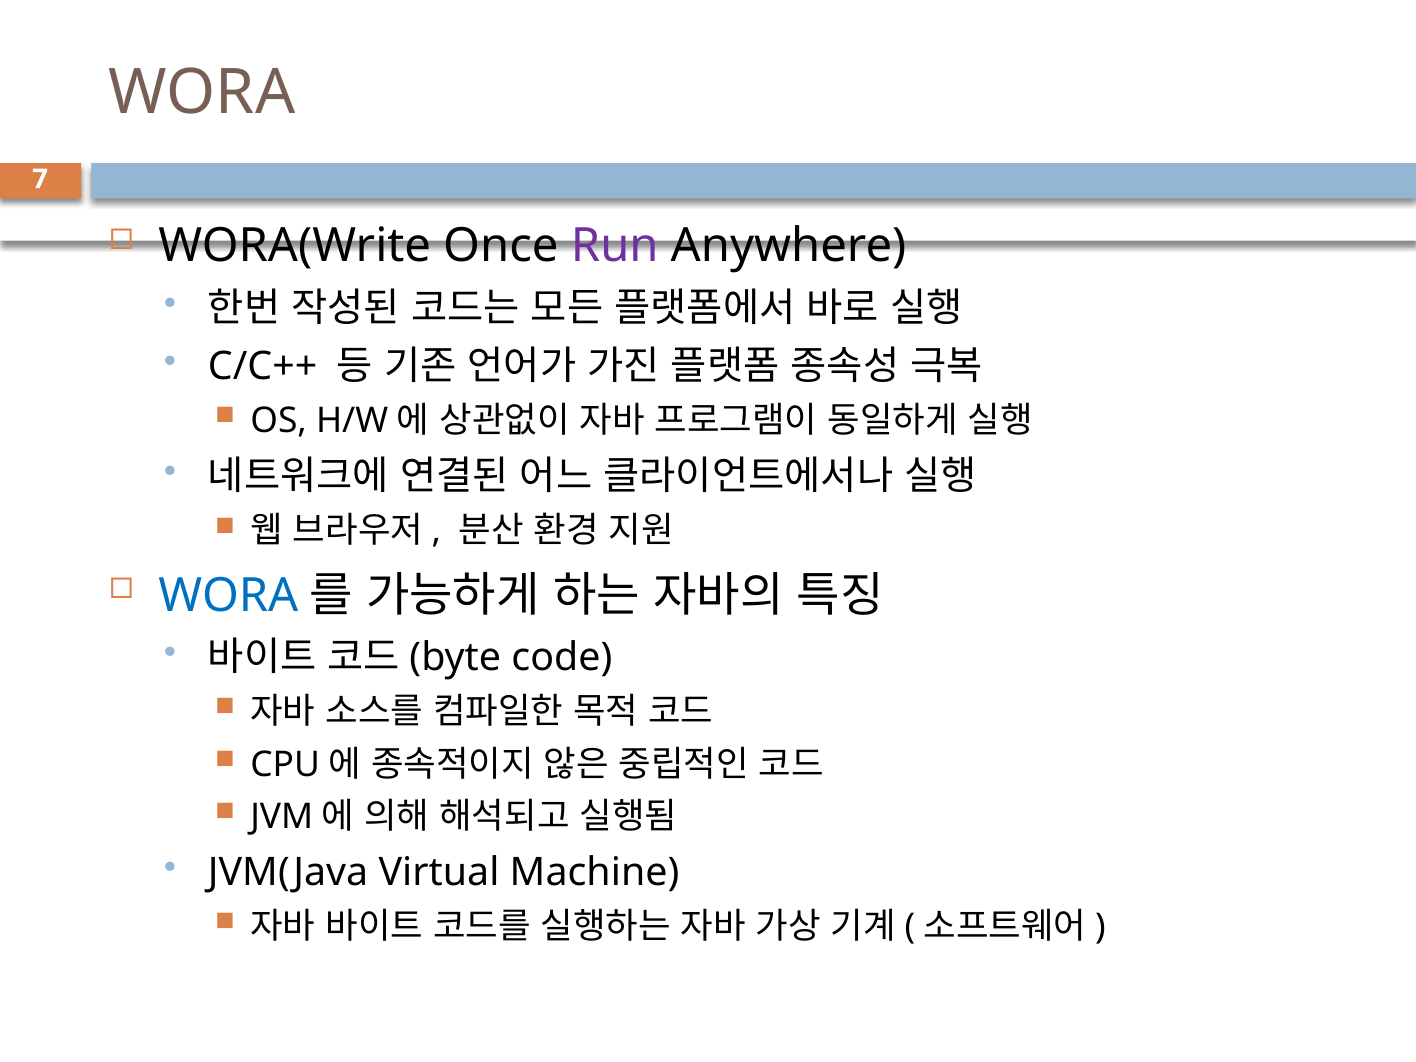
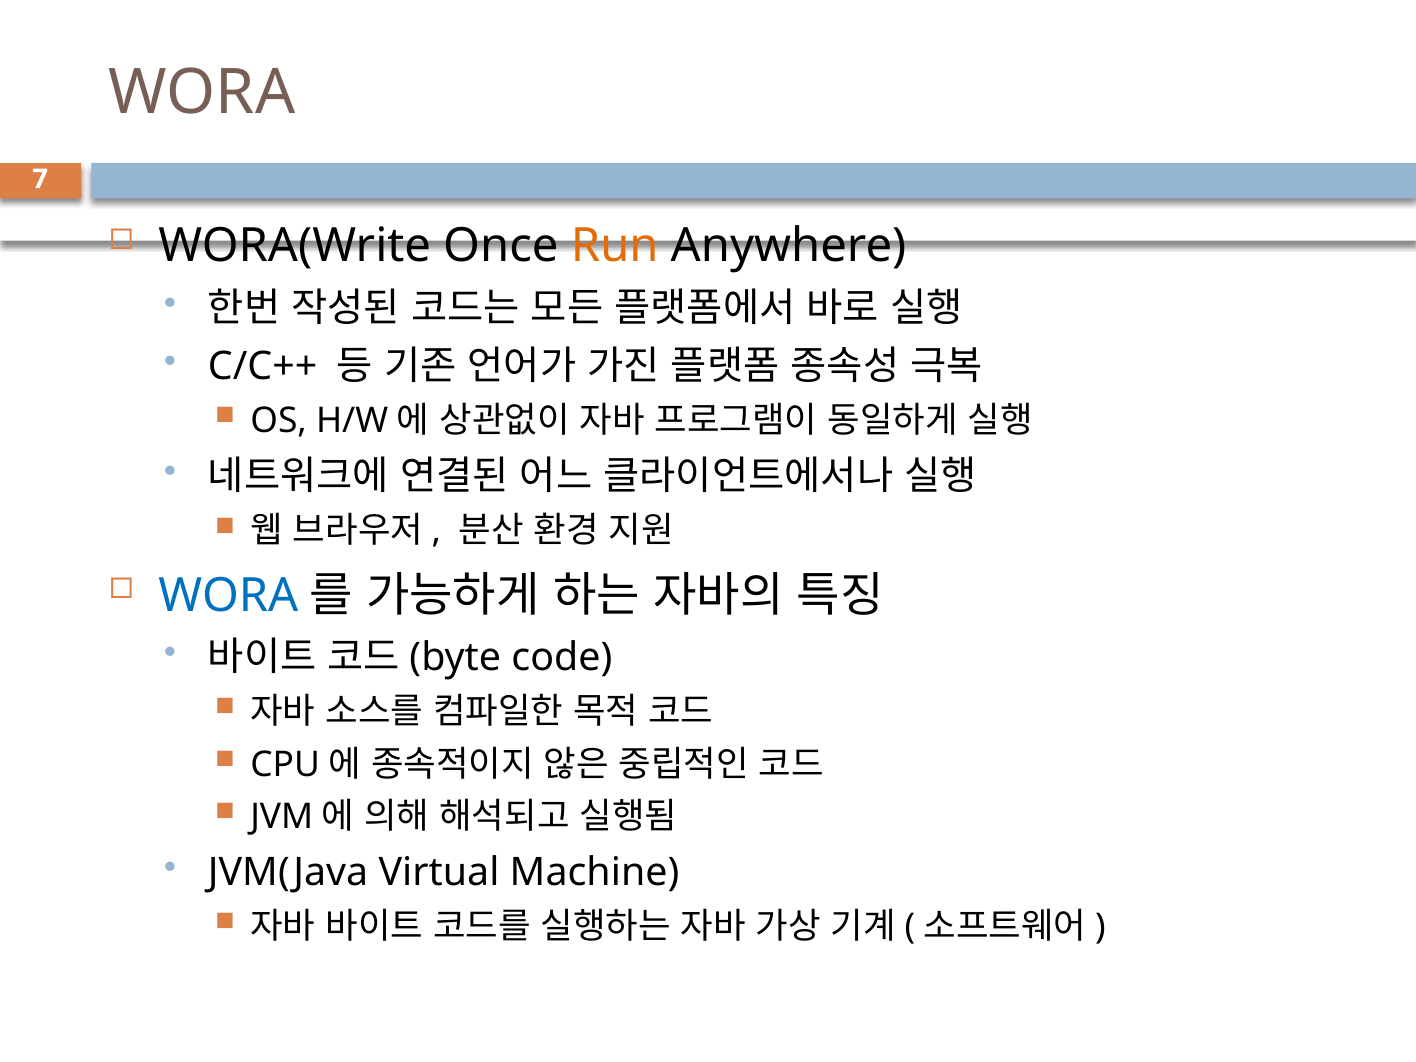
Run colour: purple -> orange (615, 246)
